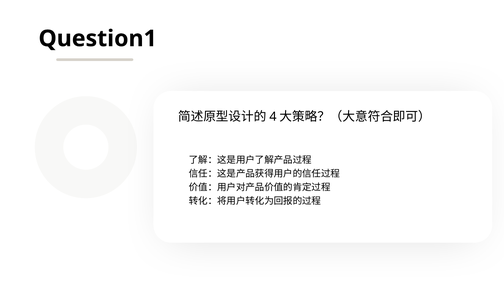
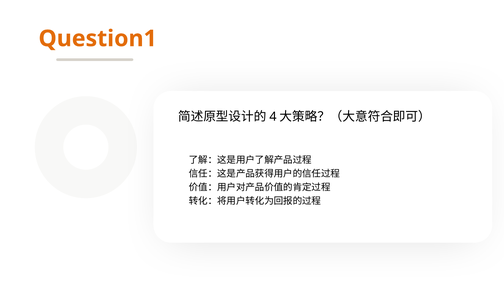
Question1 colour: black -> orange (98, 39)
